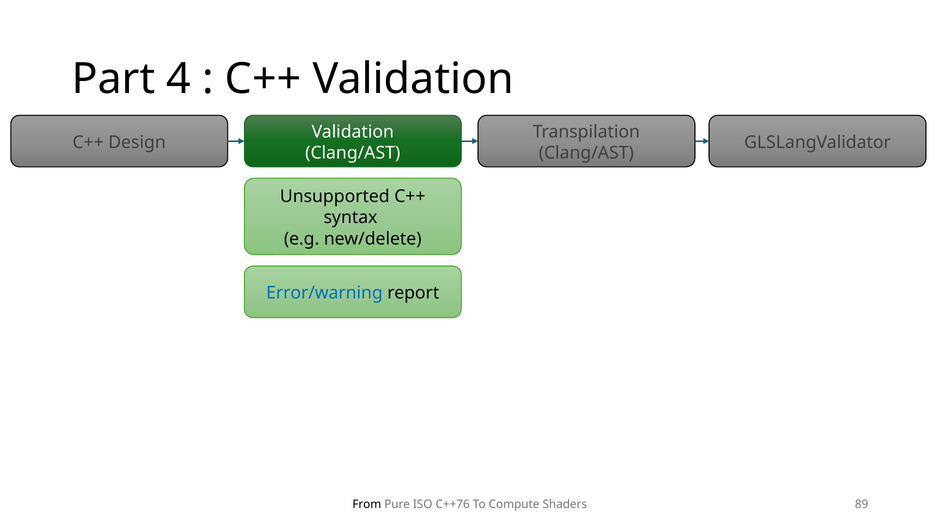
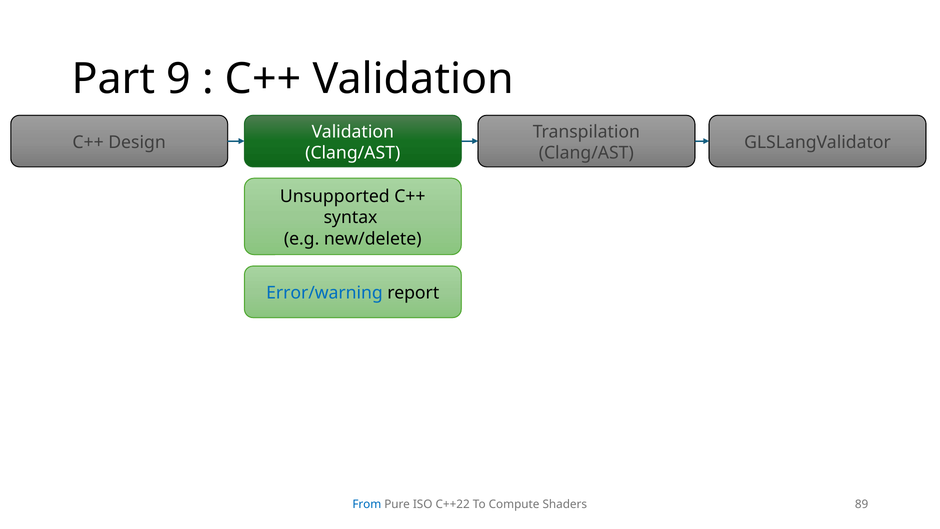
4: 4 -> 9 (179, 79)
From colour: black -> blue (367, 504)
C++76: C++76 -> C++22 (453, 504)
